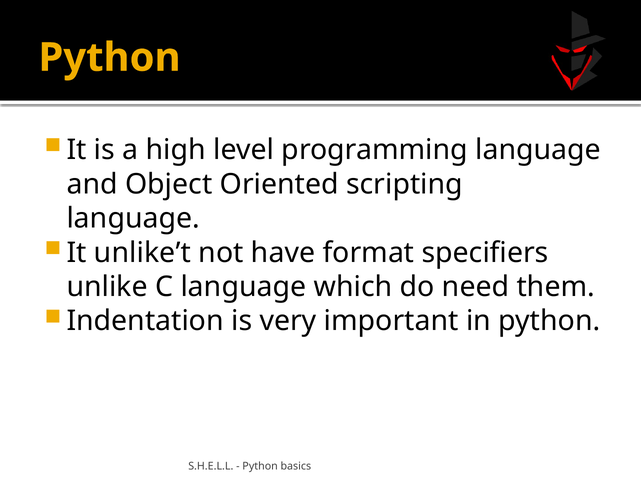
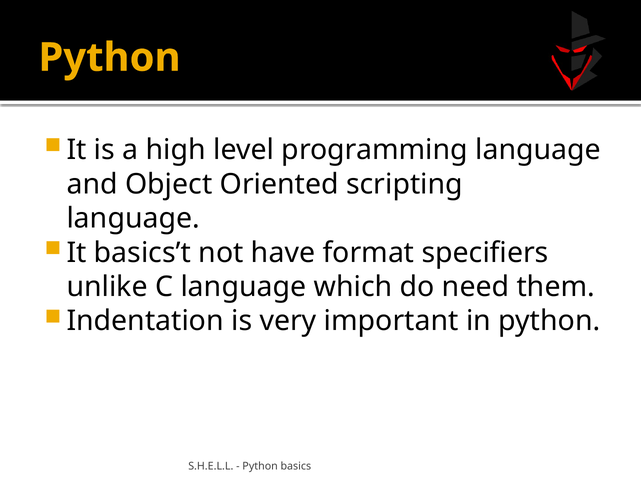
unlike’t: unlike’t -> basics’t (142, 253)
